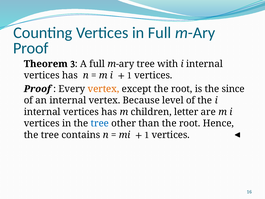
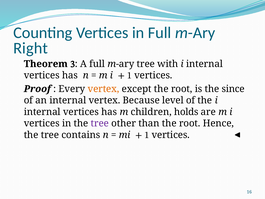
Proof: Proof -> Right (31, 48)
letter: letter -> holds (186, 112)
tree colour: blue -> purple (100, 123)
